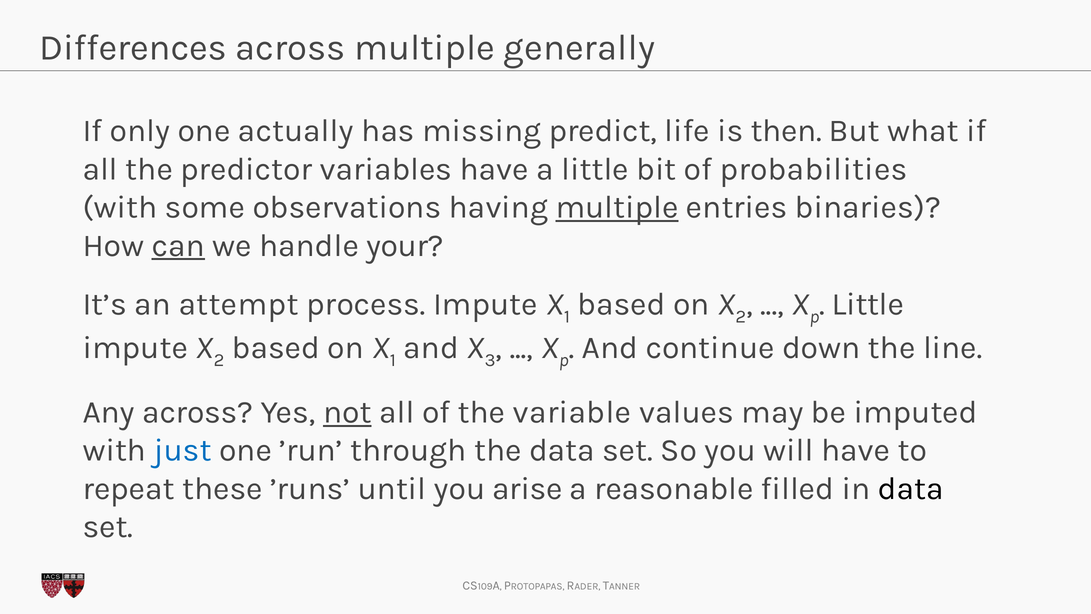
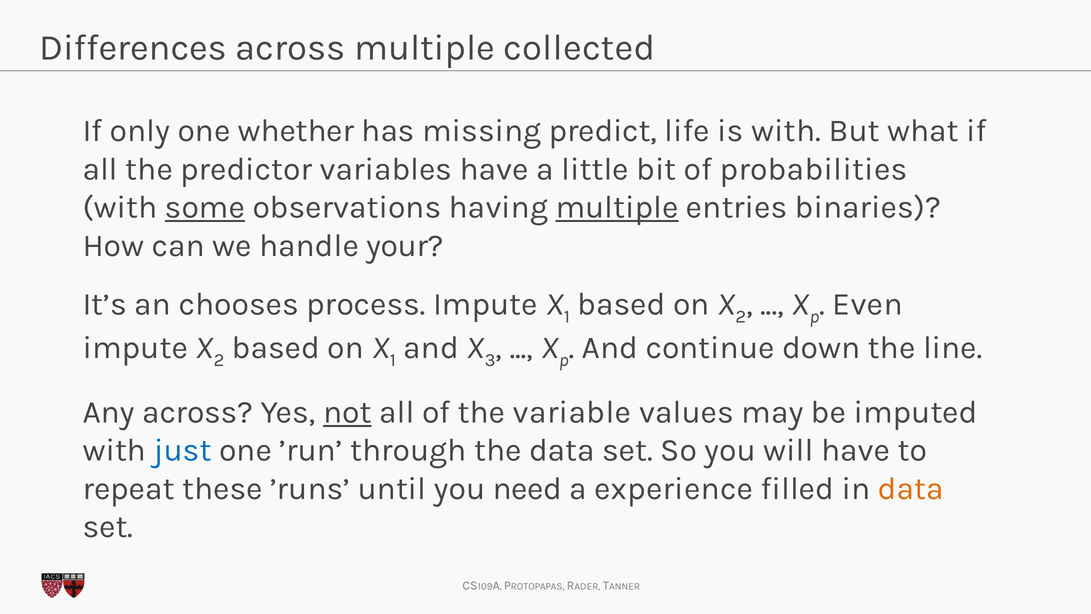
generally: generally -> collected (579, 48)
actually: actually -> whether (296, 131)
is then: then -> with (786, 131)
some underline: none -> present (205, 207)
can underline: present -> none (178, 245)
attempt: attempt -> chooses (239, 304)
Little: Little -> Even (868, 304)
arise: arise -> need (527, 488)
reasonable: reasonable -> experience (674, 488)
data colour: black -> orange (911, 488)
